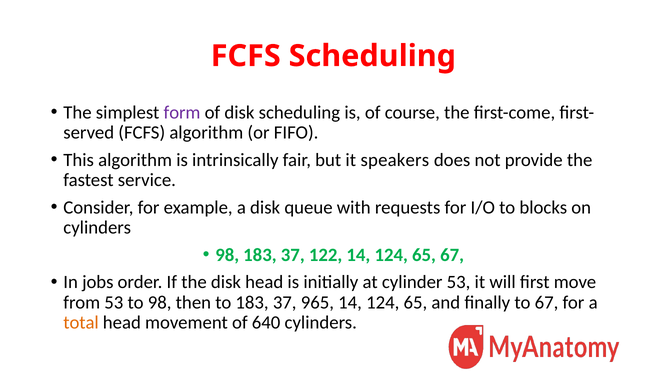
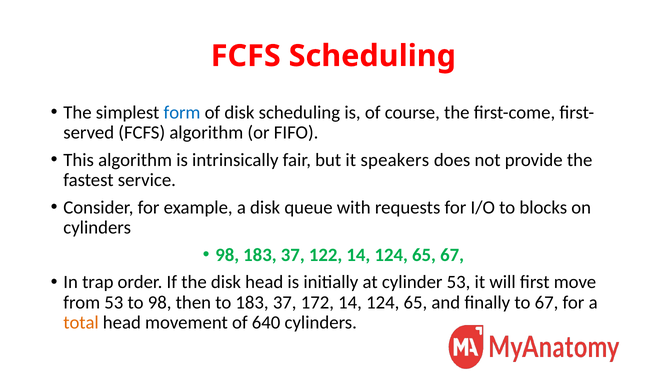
form colour: purple -> blue (182, 112)
jobs: jobs -> trap (98, 282)
965: 965 -> 172 (317, 303)
